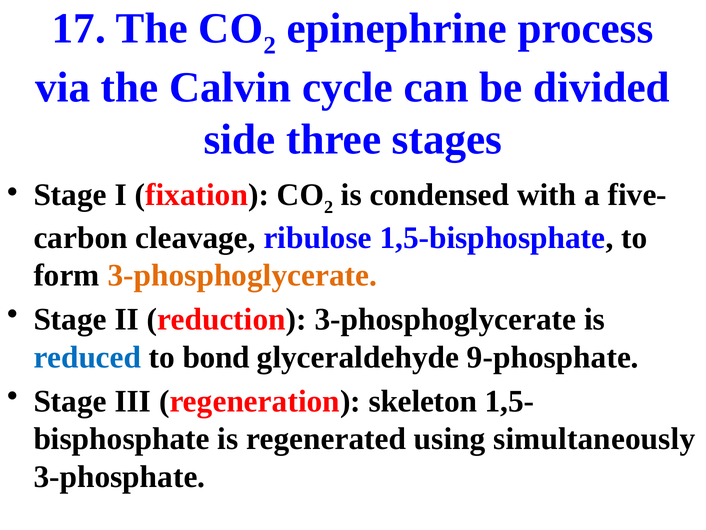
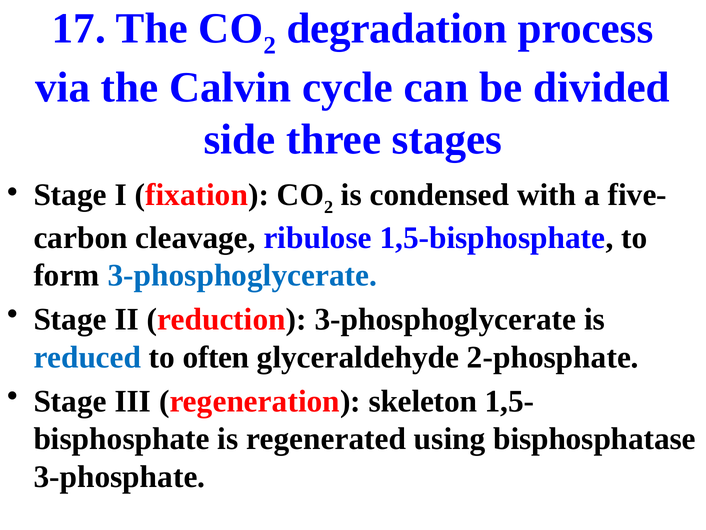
epinephrine: epinephrine -> degradation (397, 29)
3-phosphoglycerate colour: orange -> blue (242, 275)
bond: bond -> often (216, 357)
9-phosphate: 9-phosphate -> 2-phosphate (553, 357)
simultaneously: simultaneously -> bisphosphatase (594, 439)
